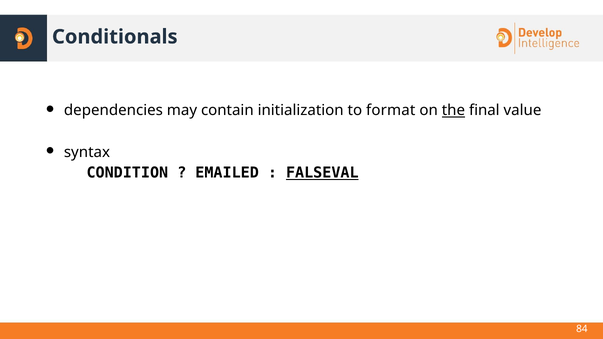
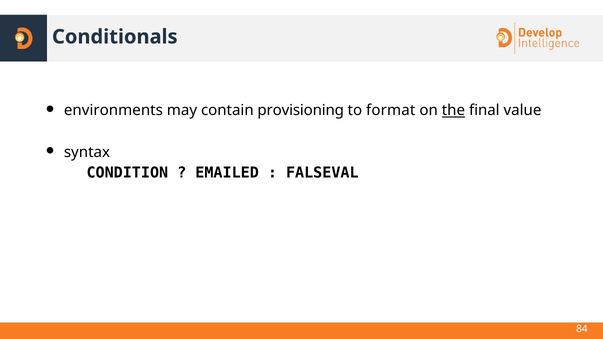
dependencies: dependencies -> environments (113, 111)
initialization: initialization -> provisioning (301, 111)
FALSEVAL underline: present -> none (322, 173)
